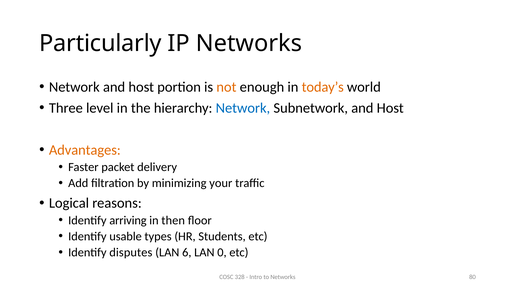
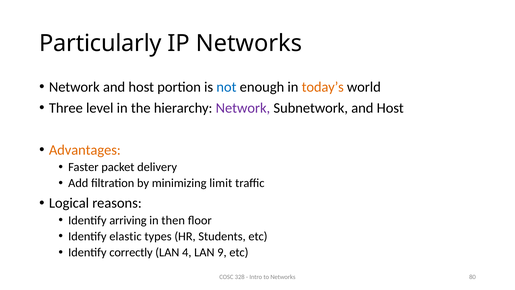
not colour: orange -> blue (226, 87)
Network colour: blue -> purple (243, 108)
your: your -> limit (221, 183)
usable: usable -> elastic (125, 236)
disputes: disputes -> correctly (131, 252)
6: 6 -> 4 (187, 252)
0: 0 -> 9 (222, 252)
